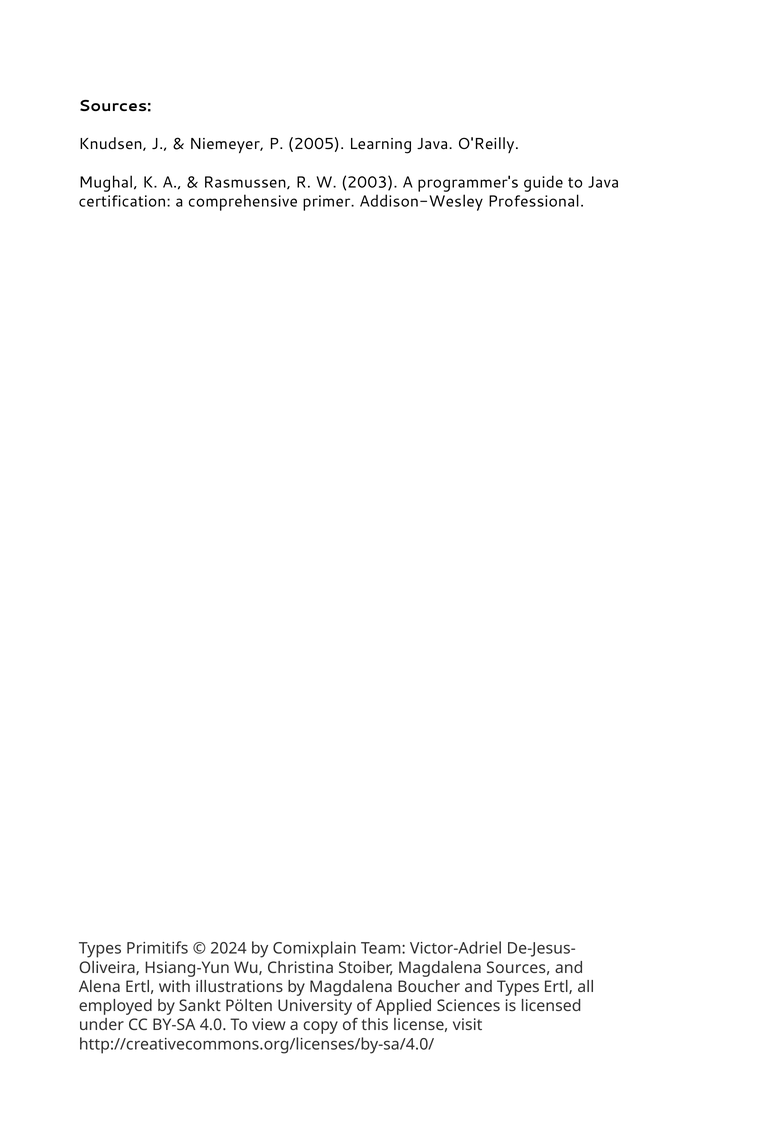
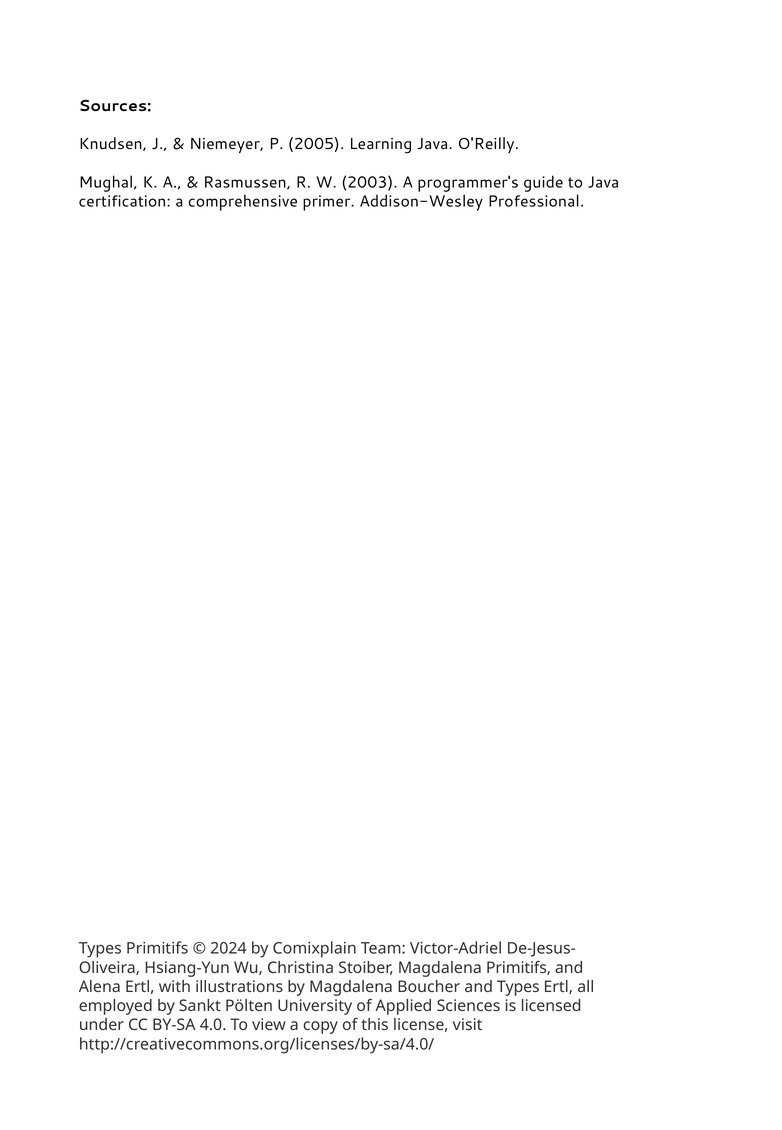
Magdalena Sources: Sources -> Primitifs (518, 967)
